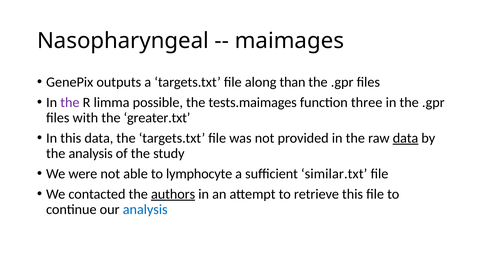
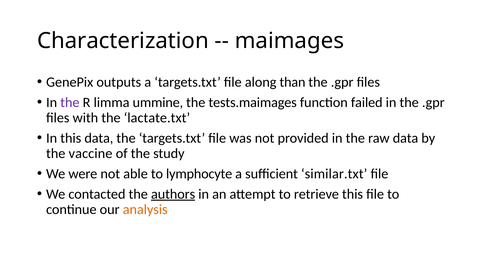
Nasopharyngeal: Nasopharyngeal -> Characterization (123, 41)
possible: possible -> ummine (158, 103)
three: three -> failed (367, 103)
greater.txt: greater.txt -> lactate.txt (157, 118)
data underline: present -> none (406, 138)
the analysis: analysis -> vaccine (91, 154)
analysis colour: blue -> orange (145, 210)
